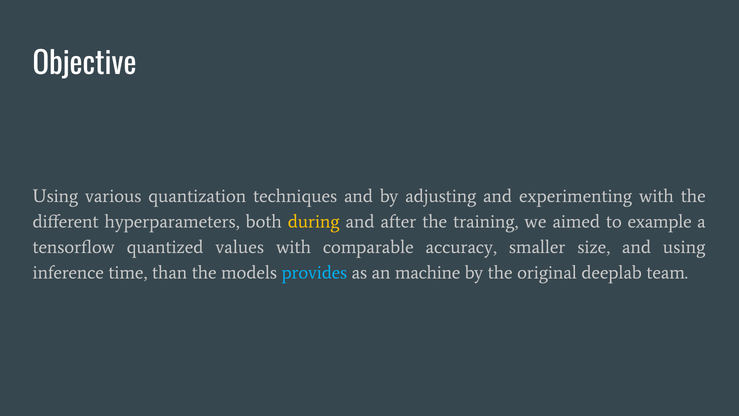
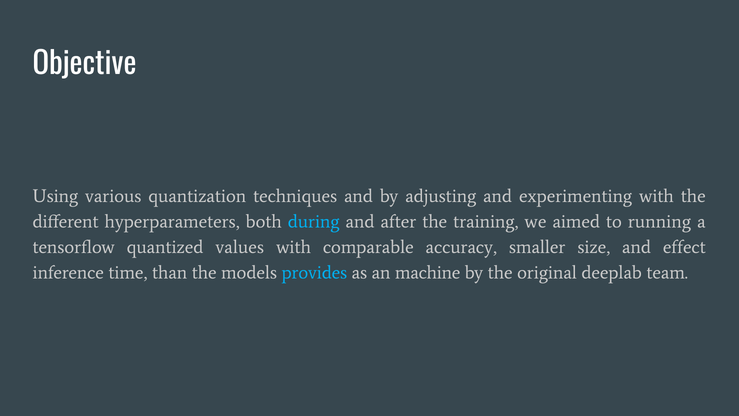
during colour: yellow -> light blue (314, 221)
example: example -> running (659, 221)
and using: using -> effect (684, 247)
